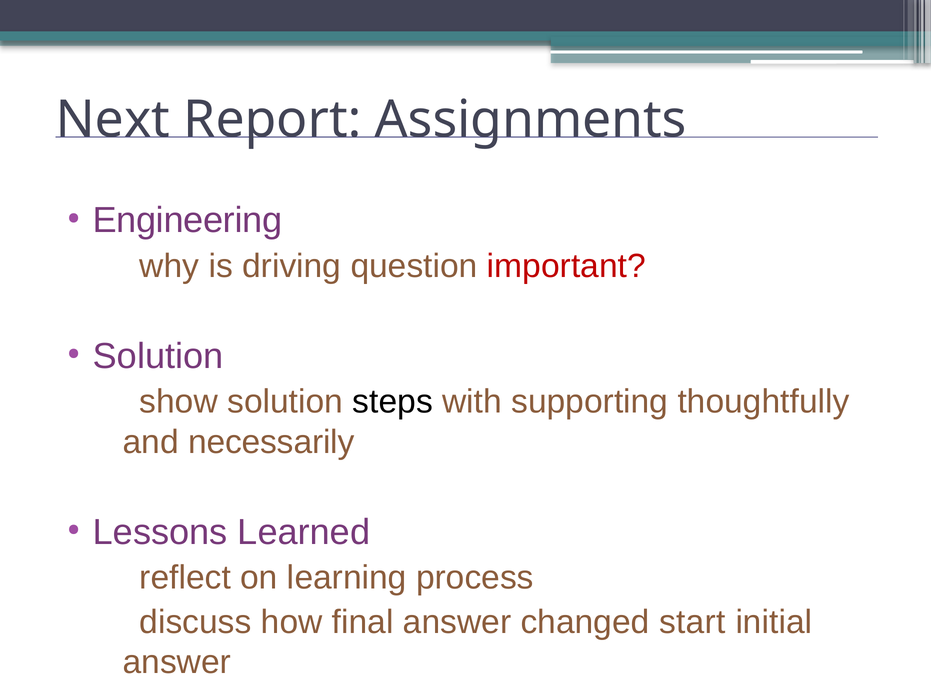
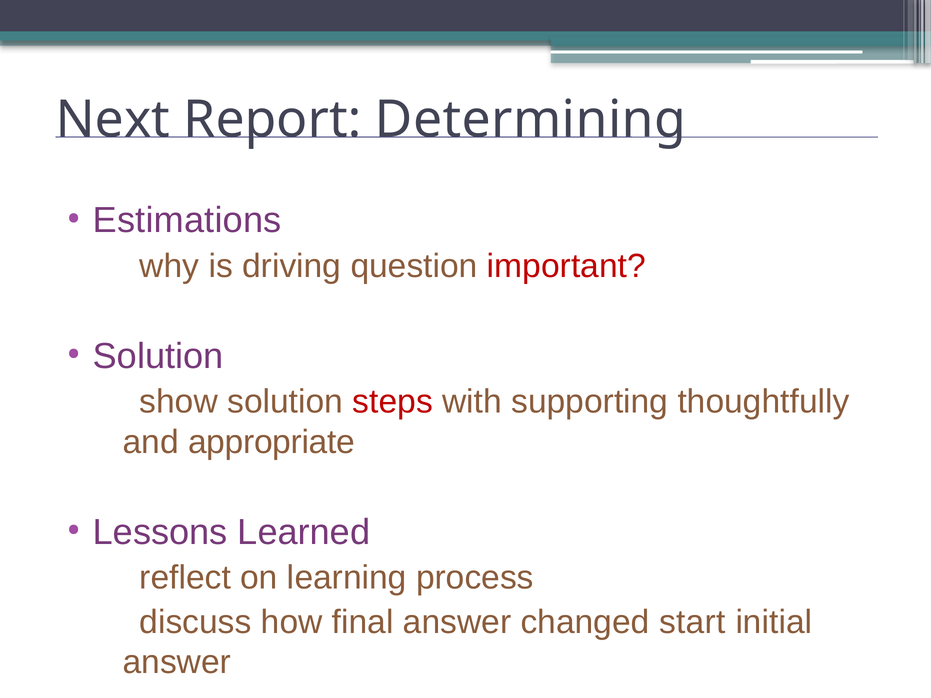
Assignments: Assignments -> Determining (530, 120)
Engineering: Engineering -> Estimations (187, 221)
steps colour: black -> red (393, 402)
necessarily: necessarily -> appropriate (271, 442)
